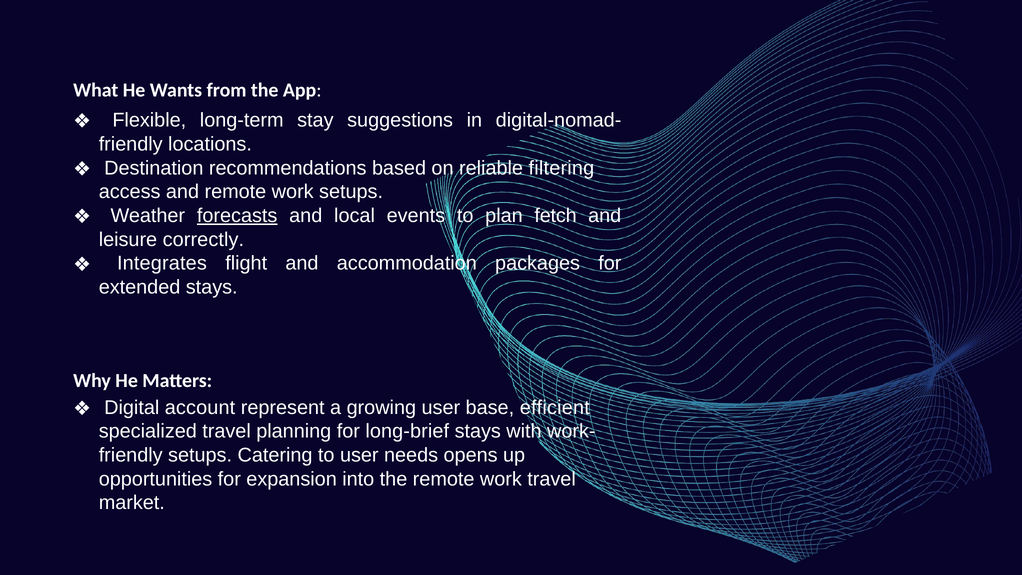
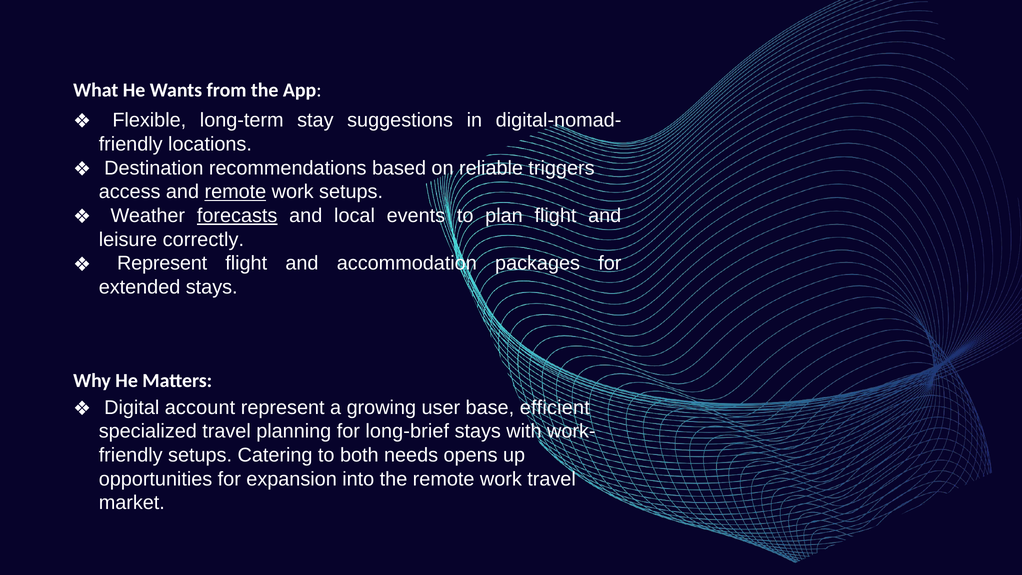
filtering: filtering -> triggers (562, 168)
remote underline: none -> present (235, 192)
plan fetch: fetch -> flight (555, 216)
Integrates: Integrates -> Represent (162, 263)
to user: user -> both (359, 455)
